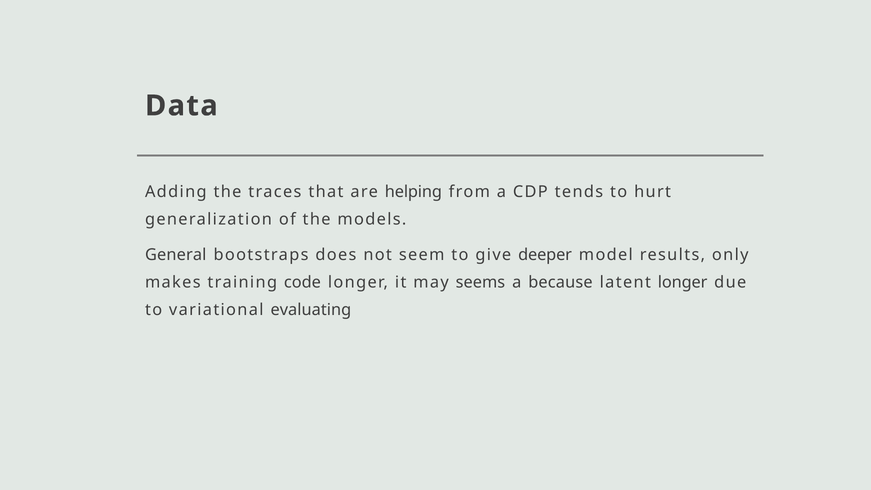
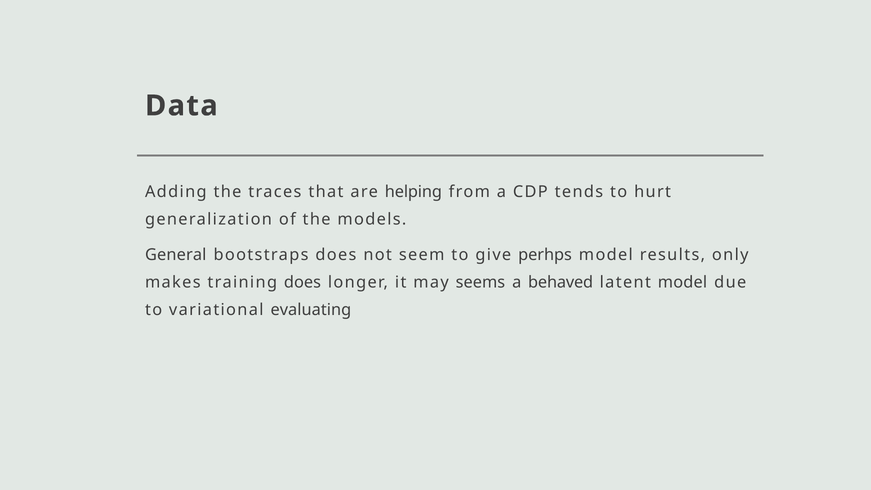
deeper: deeper -> perhps (545, 255)
training code: code -> does (302, 282)
because: because -> behaved (561, 282)
latent longer: longer -> model (682, 282)
